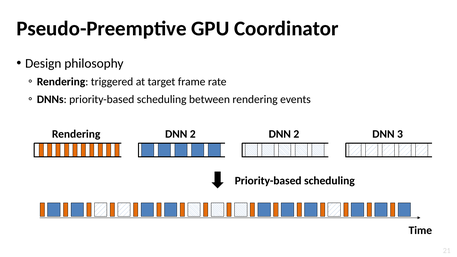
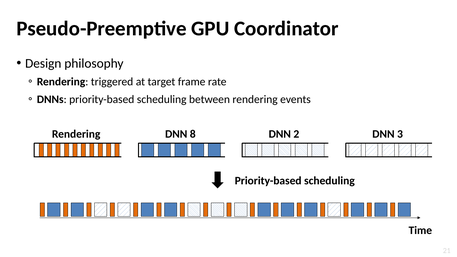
2: 2 -> 8 (193, 134)
